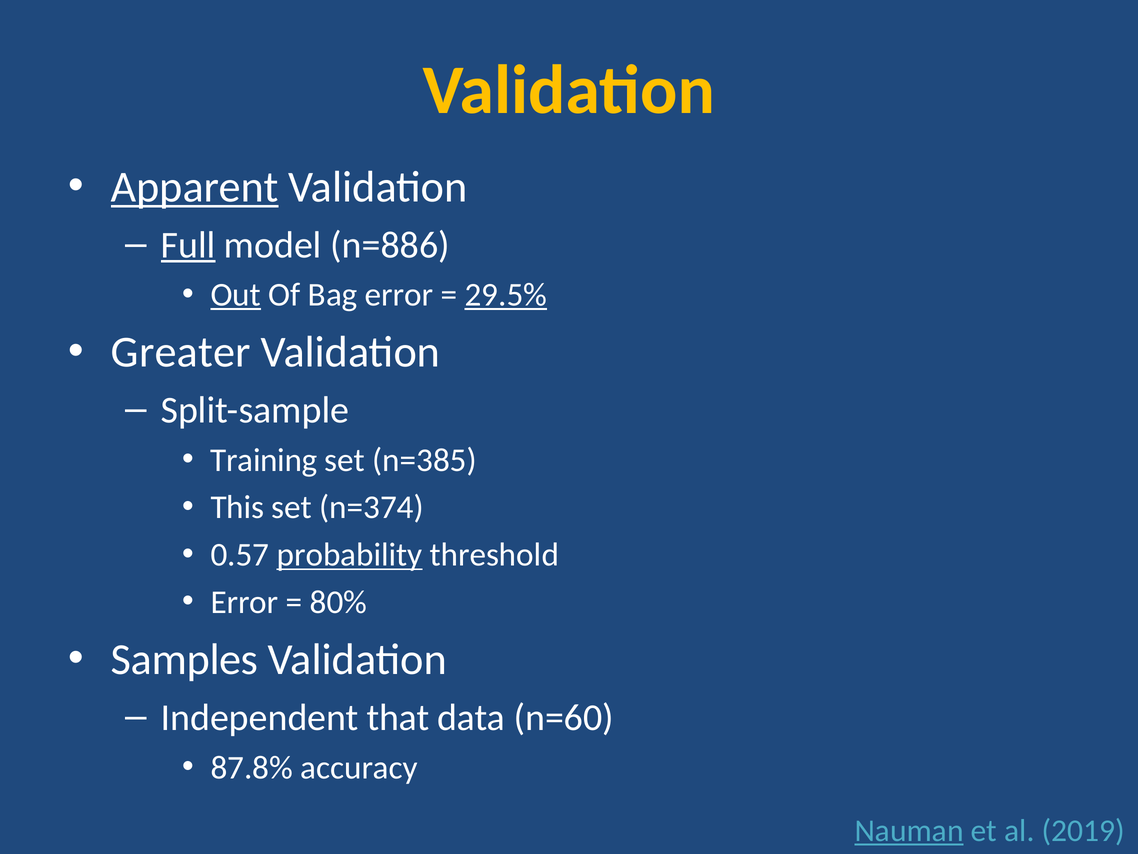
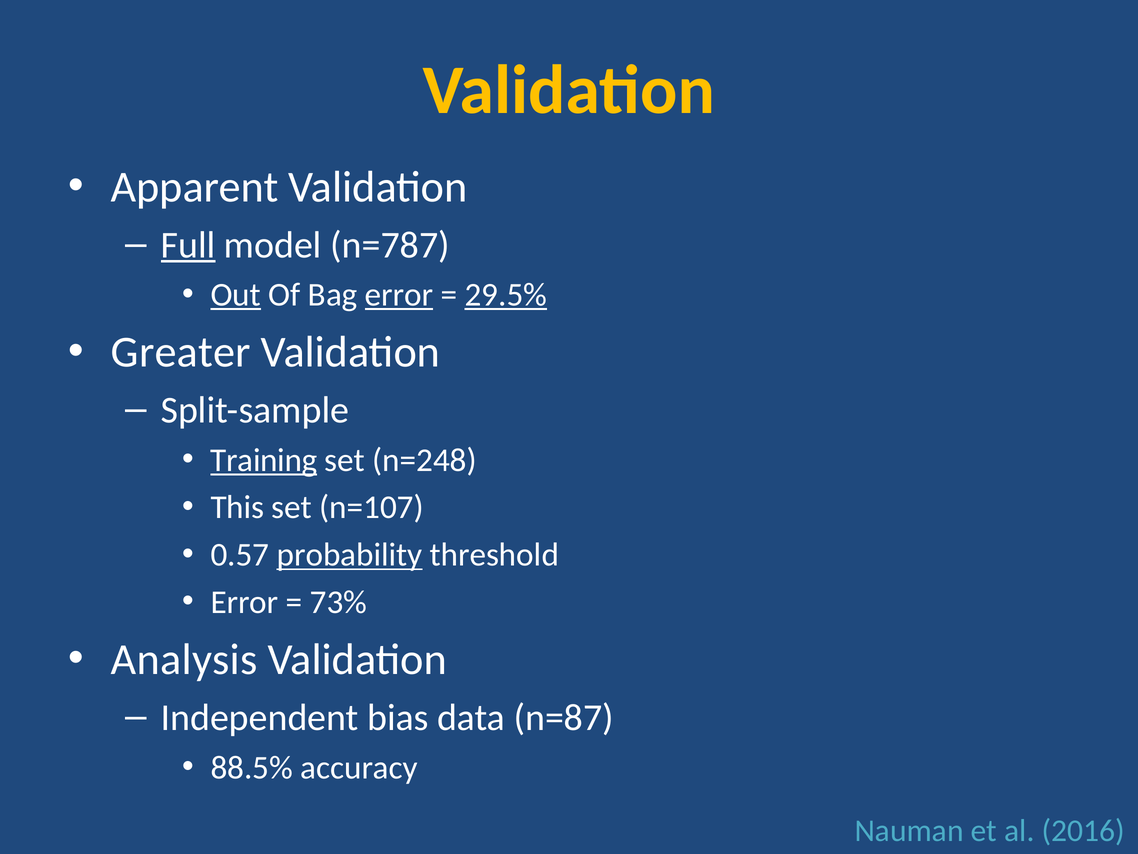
Apparent underline: present -> none (195, 187)
n=886: n=886 -> n=787 (390, 245)
error underline: none -> present (399, 295)
Training underline: none -> present (264, 460)
n=385: n=385 -> n=248 (425, 460)
n=374: n=374 -> n=107 (372, 507)
80%: 80% -> 73% (338, 602)
Samples: Samples -> Analysis (184, 659)
that: that -> bias (398, 717)
n=60: n=60 -> n=87 (564, 717)
87.8%: 87.8% -> 88.5% (252, 767)
Nauman underline: present -> none (909, 831)
2019: 2019 -> 2016 (1083, 831)
